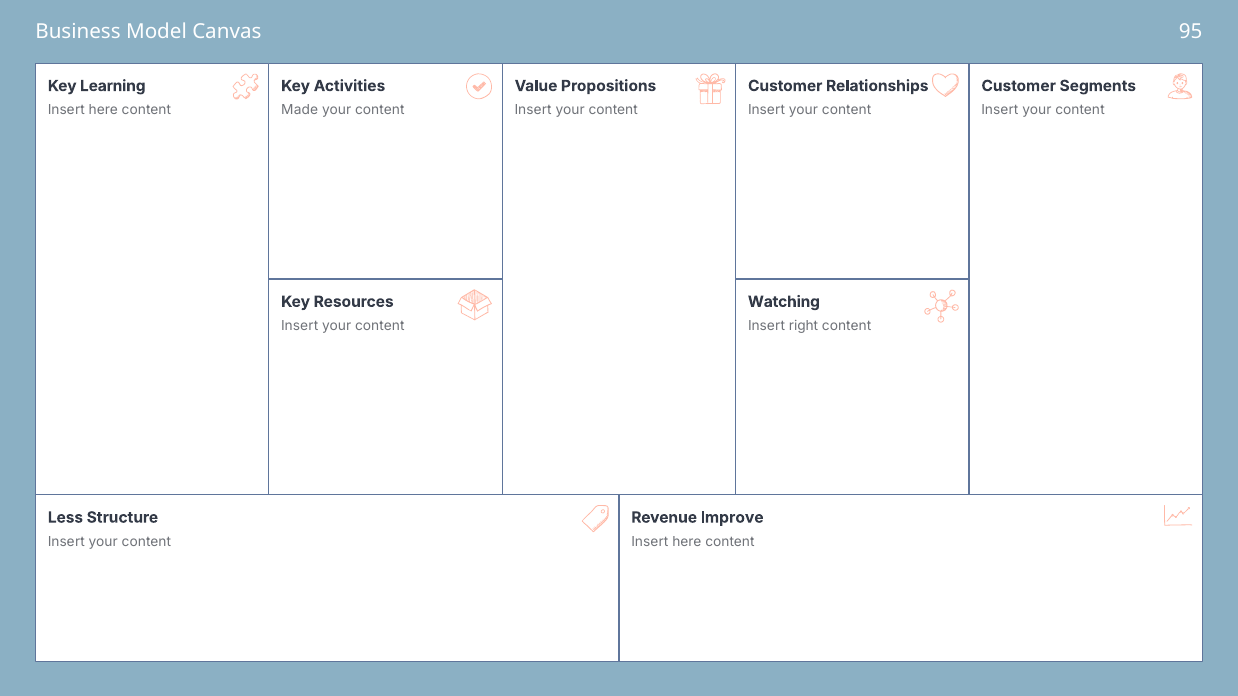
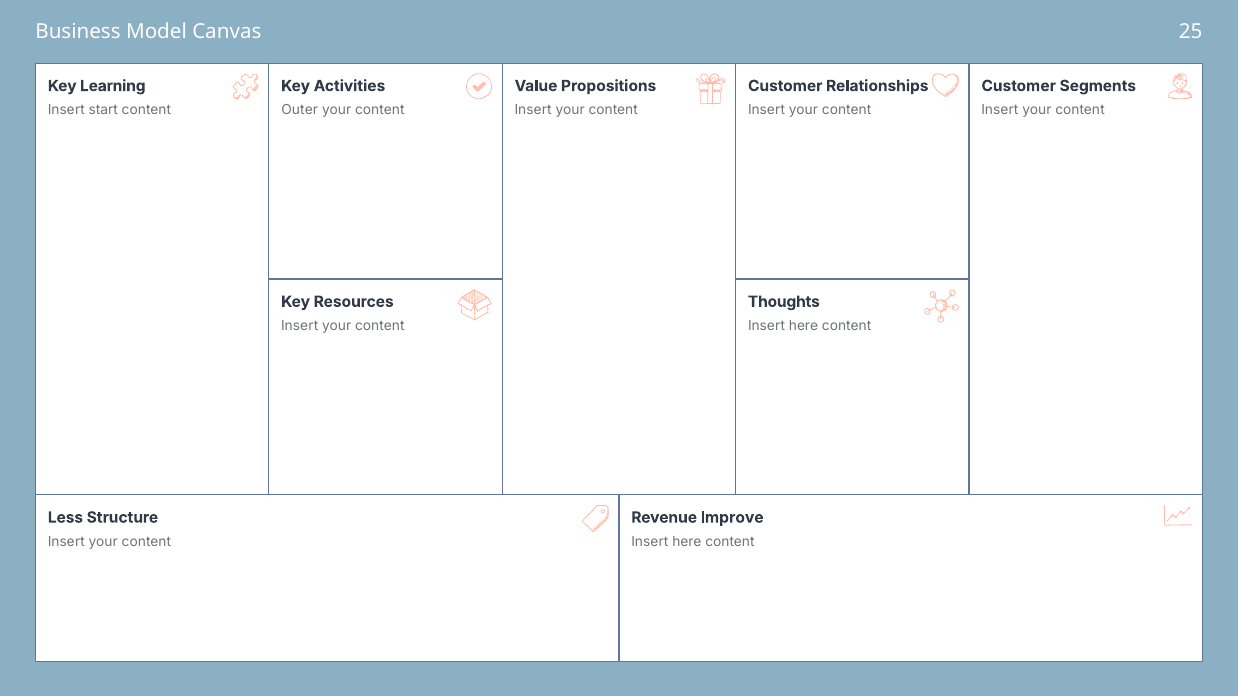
95: 95 -> 25 (1191, 31)
here: here -> start (103, 110)
Made: Made -> Outer (300, 110)
Watching: Watching -> Thoughts (784, 302)
right: right -> here (804, 326)
